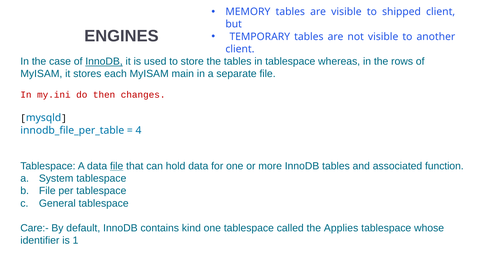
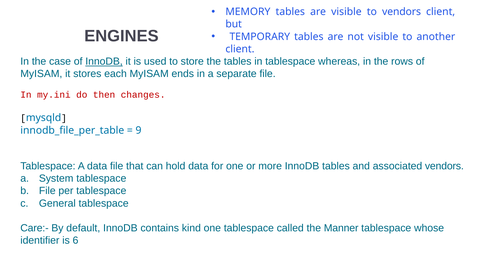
to shipped: shipped -> vendors (402, 12)
main: main -> ends (183, 74)
4: 4 -> 9 (138, 130)
file underline: present -> none (117, 166)
associated function: function -> vendors (444, 166)
Applies: Applies -> Manner (341, 228)
1: 1 -> 6 (76, 240)
